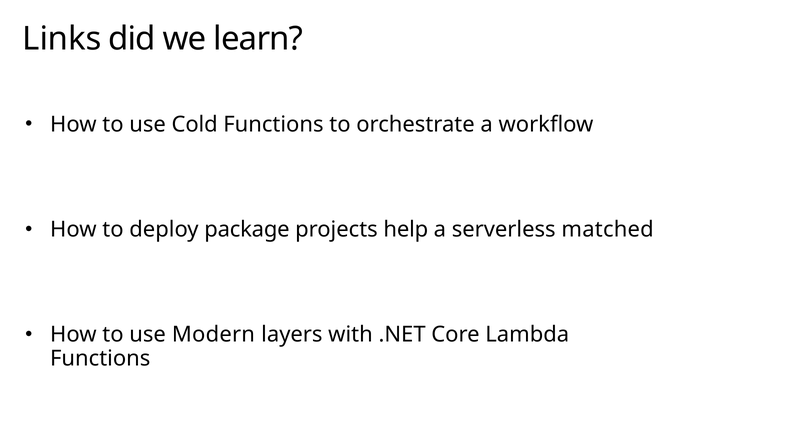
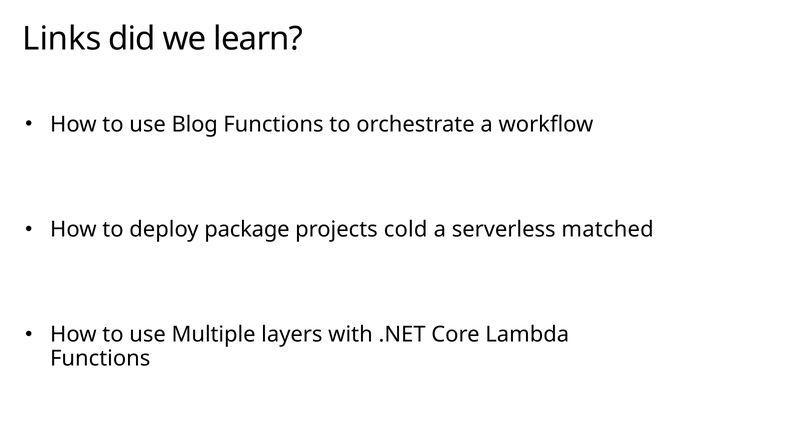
Cold: Cold -> Blog (195, 124)
help: help -> cold (406, 230)
Modern: Modern -> Multiple (214, 335)
